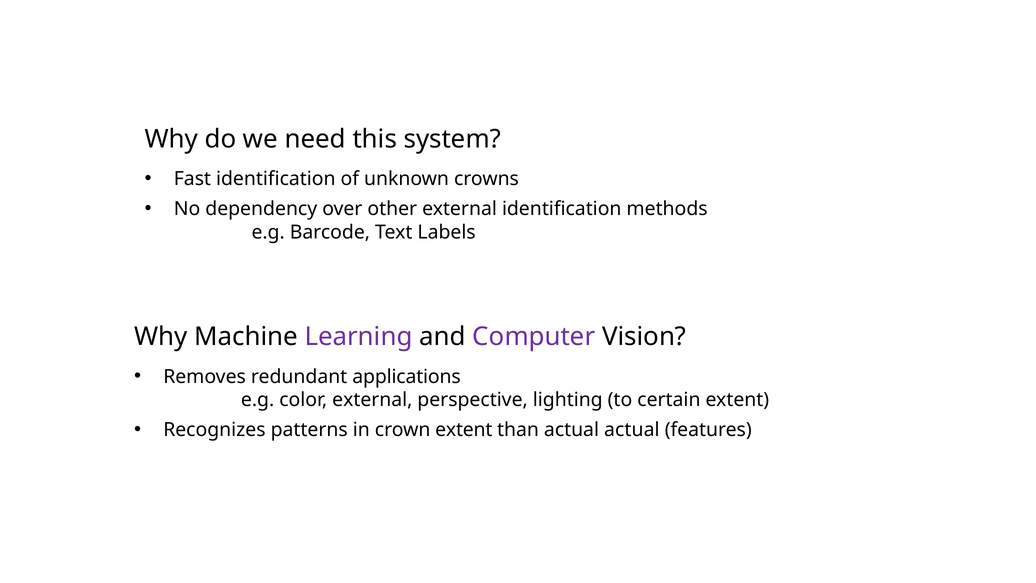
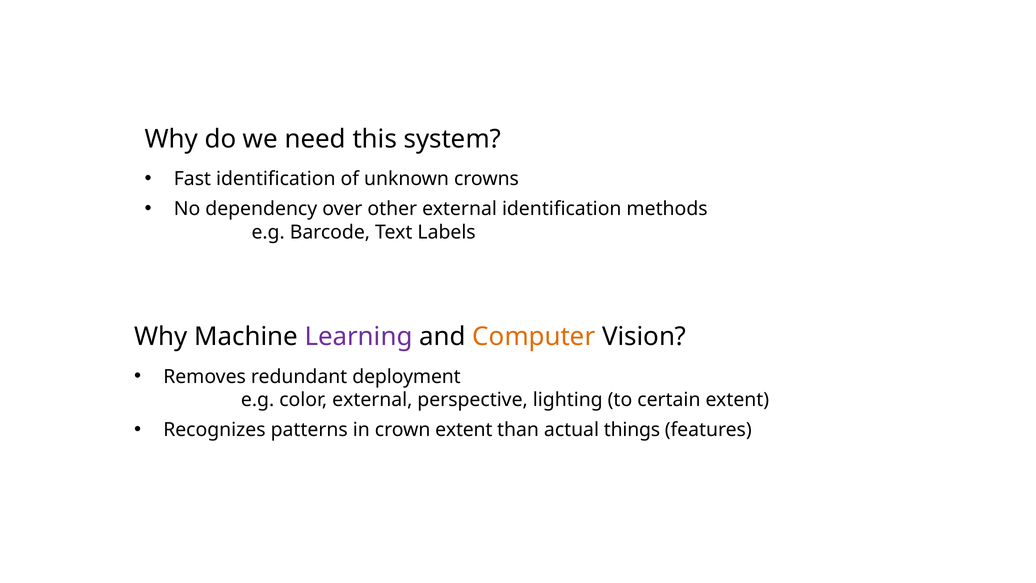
Computer colour: purple -> orange (534, 337)
applications: applications -> deployment (407, 376)
actual actual: actual -> things (632, 430)
